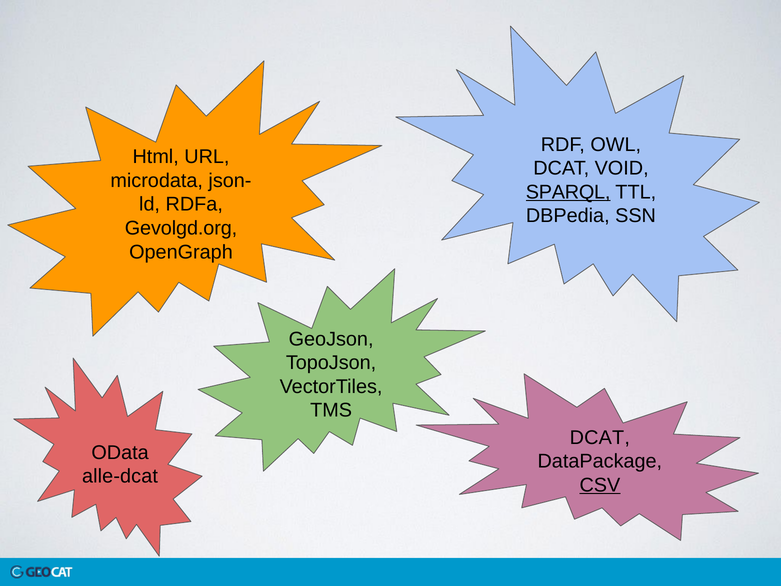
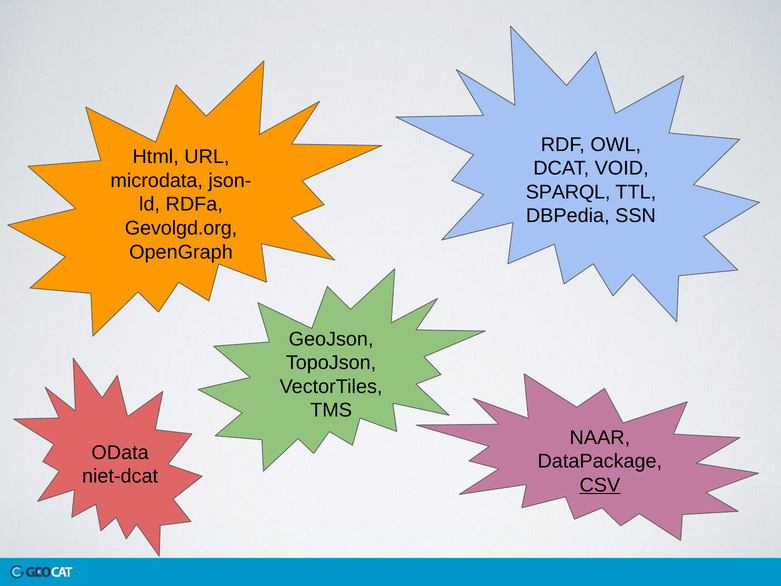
SPARQL underline: present -> none (568, 192)
DCAT: DCAT -> NAAR (600, 437)
alle-dcat: alle-dcat -> niet-dcat (120, 476)
